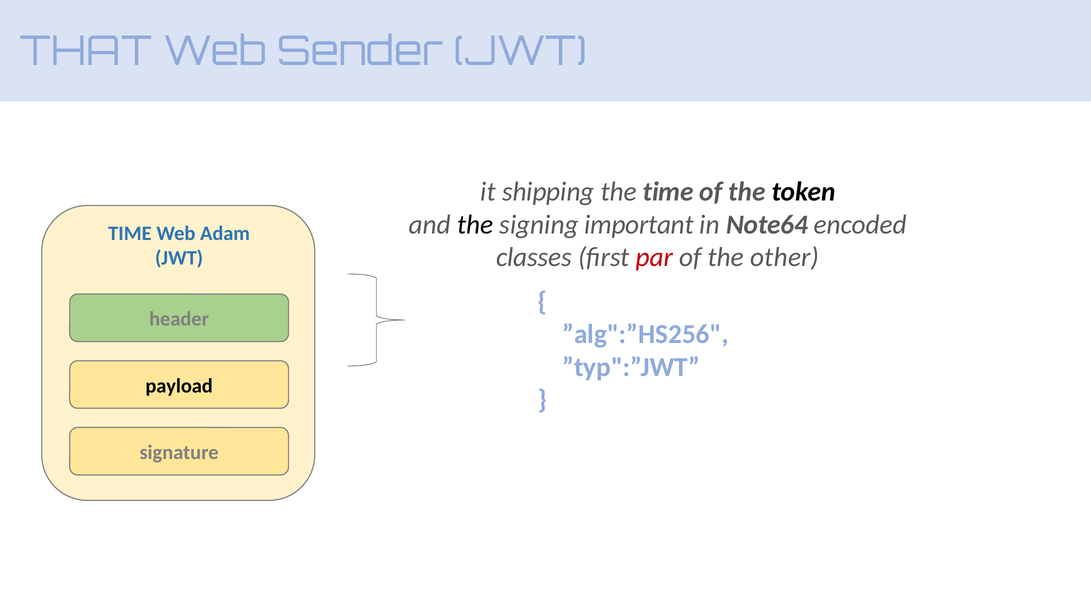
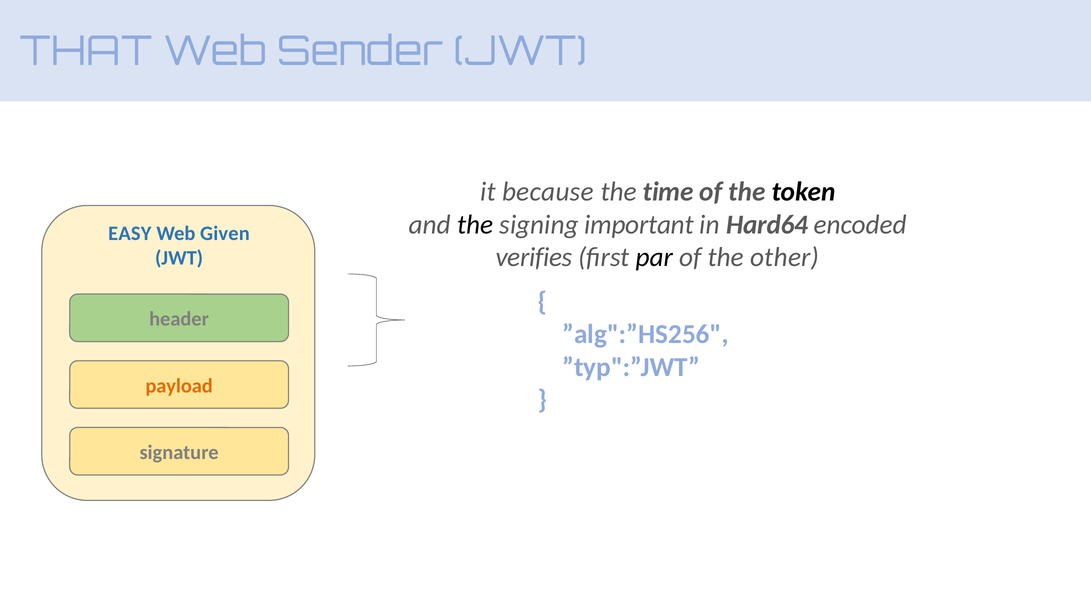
shipping: shipping -> because (548, 192)
Note64: Note64 -> Hard64 (767, 225)
TIME: TIME -> EASY (130, 233)
Adam: Adam -> Given (225, 233)
classes: classes -> verifies (534, 257)
par colour: red -> black (654, 257)
payload colour: black -> orange (179, 386)
